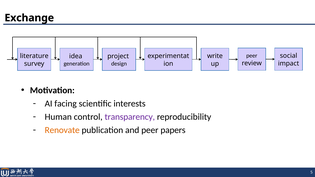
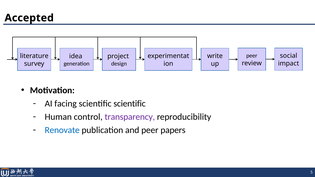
Exchange: Exchange -> Accepted (29, 18)
scientific interests: interests -> scientific (130, 104)
Renovate colour: orange -> blue (62, 130)
